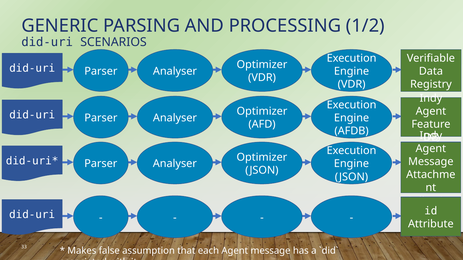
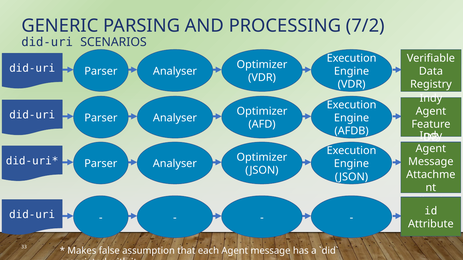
1/2: 1/2 -> 7/2 (365, 26)
